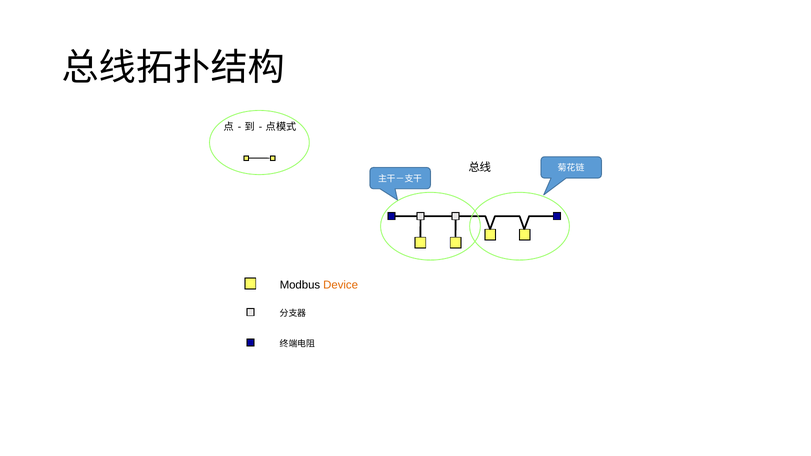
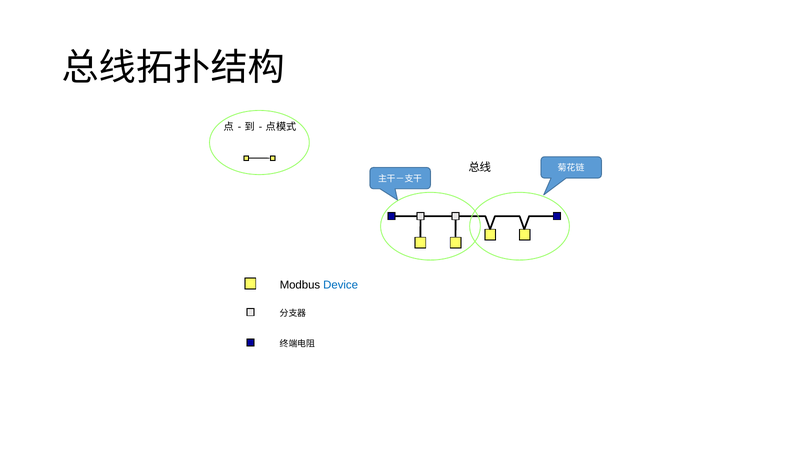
Device colour: orange -> blue (341, 285)
